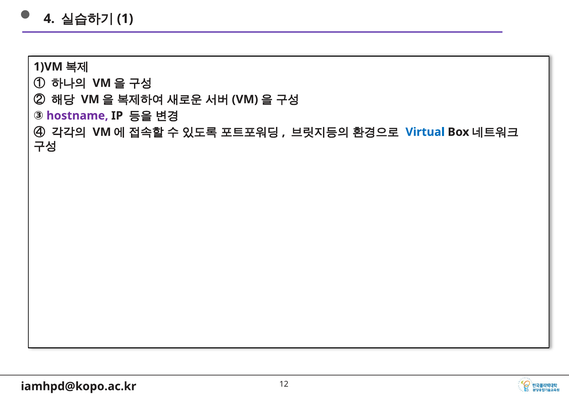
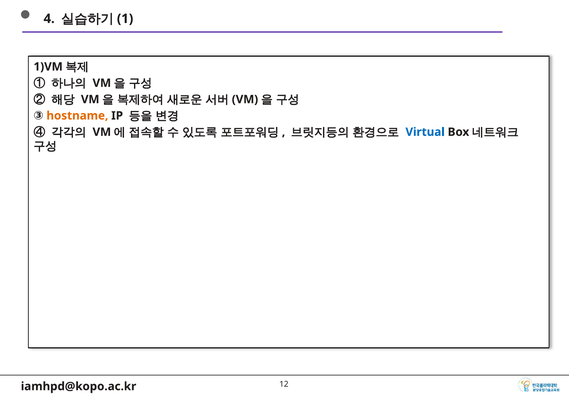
hostname colour: purple -> orange (77, 116)
